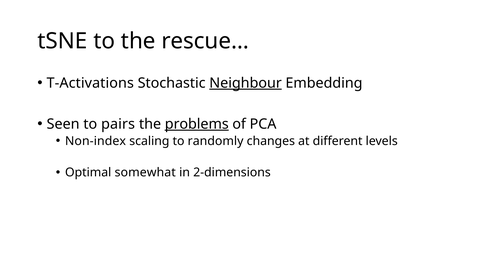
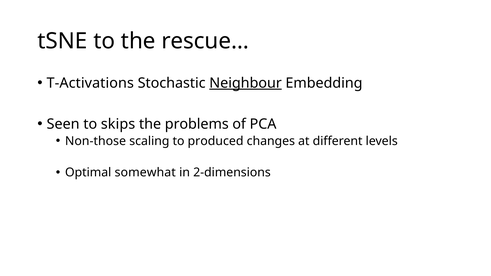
pairs: pairs -> skips (118, 124)
problems underline: present -> none (197, 124)
Non-index: Non-index -> Non-those (96, 141)
randomly: randomly -> produced (216, 141)
